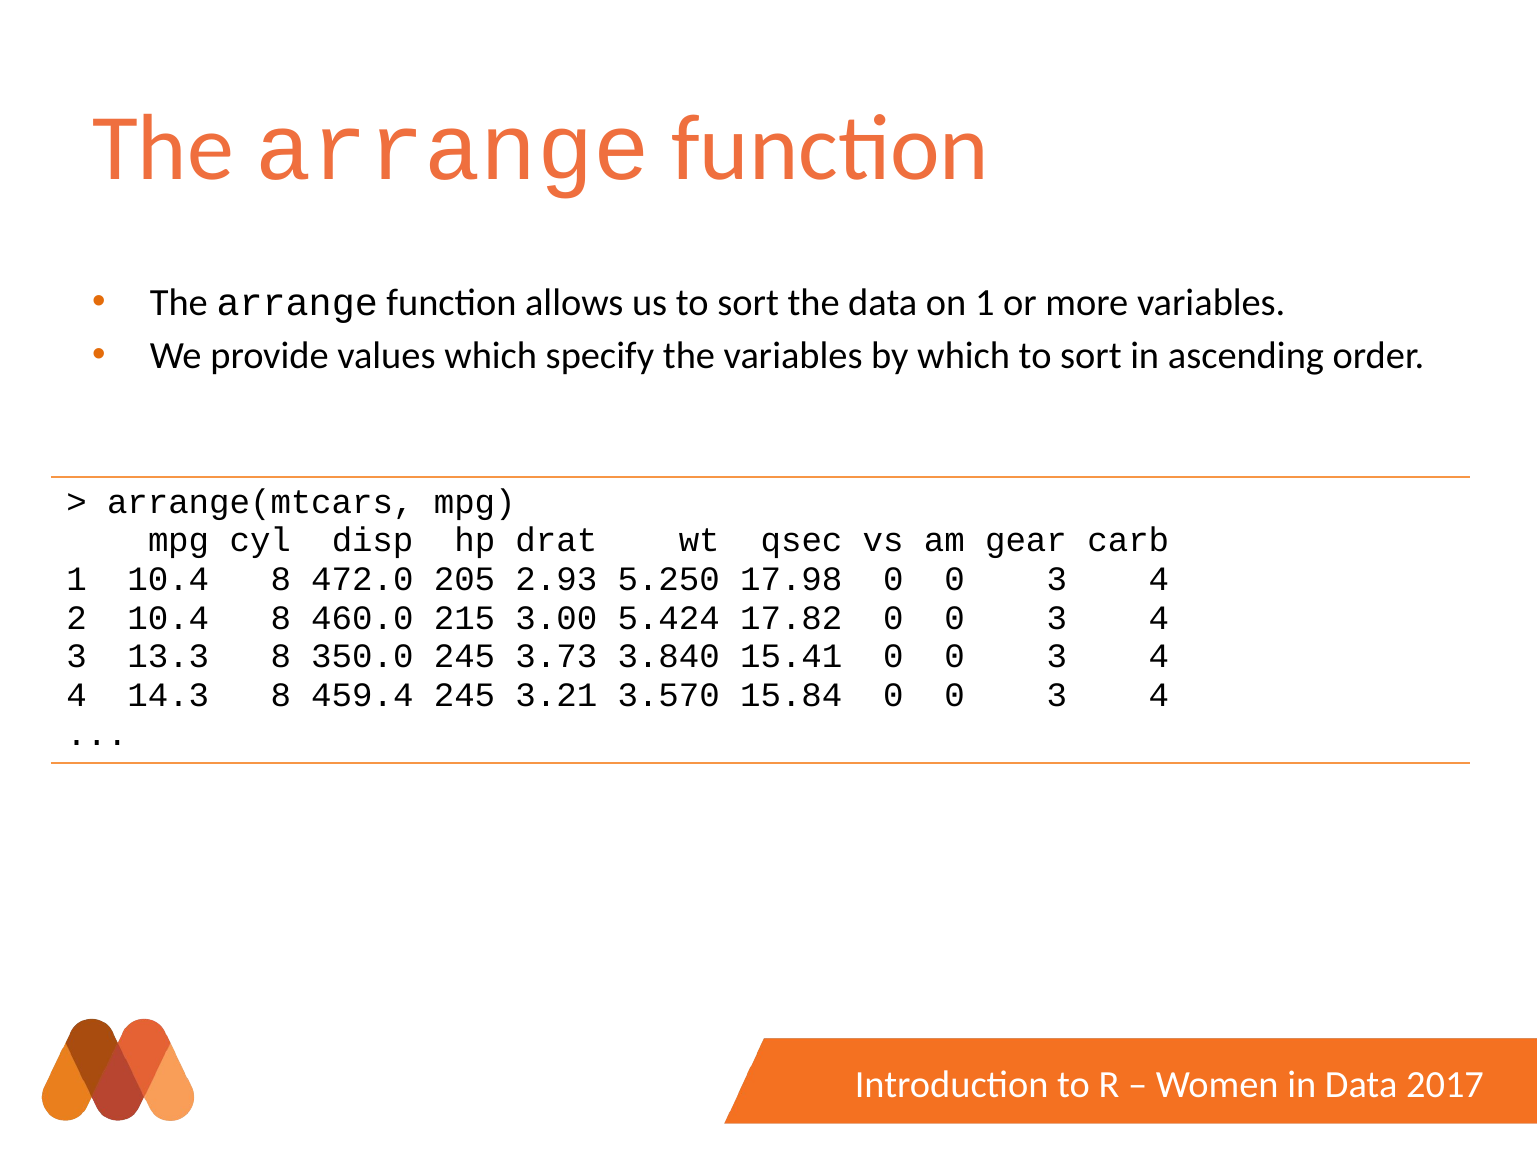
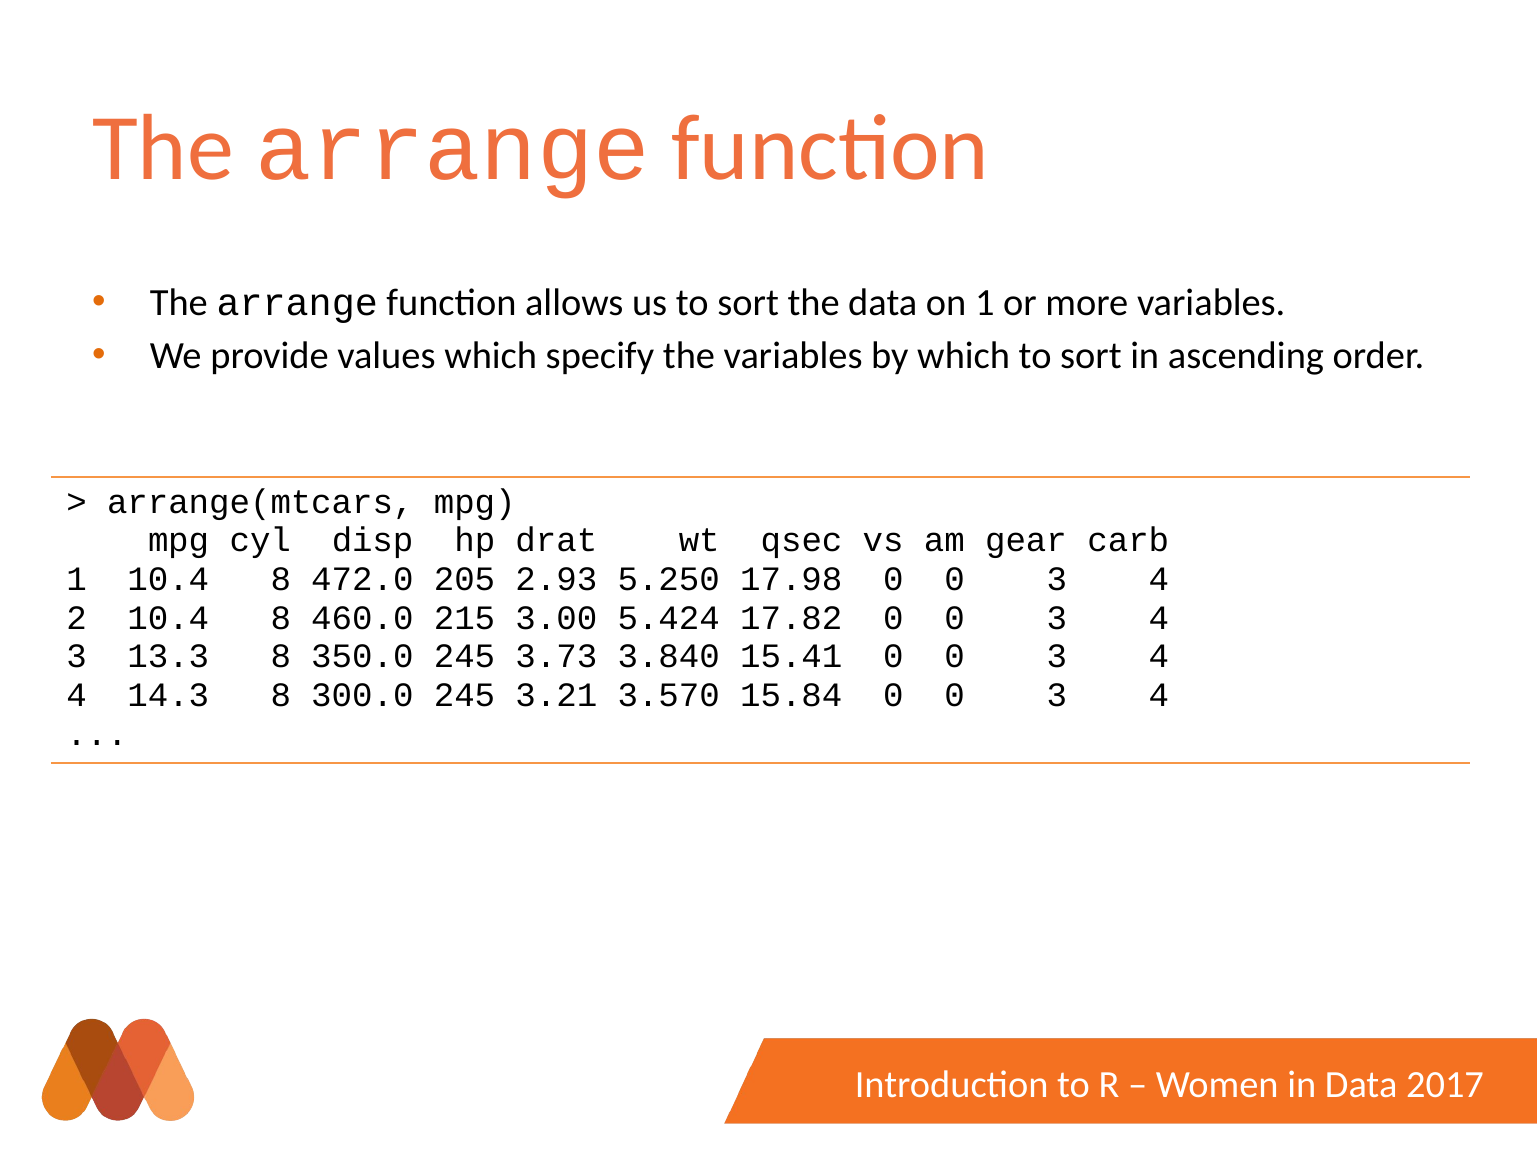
459.4: 459.4 -> 300.0 (362, 695)
